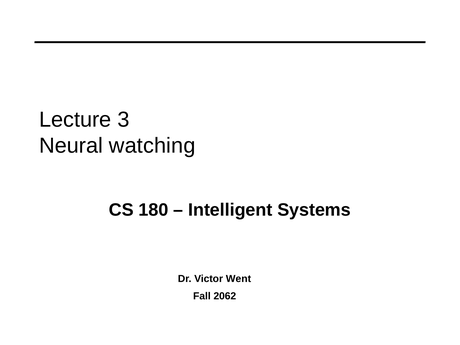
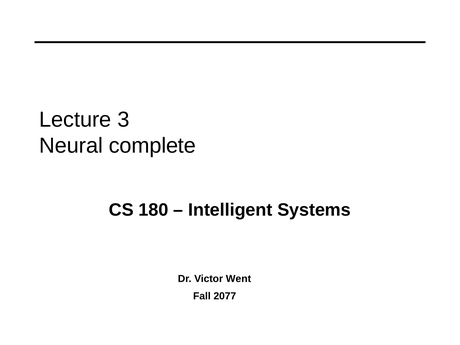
watching: watching -> complete (152, 146)
2062: 2062 -> 2077 (225, 296)
